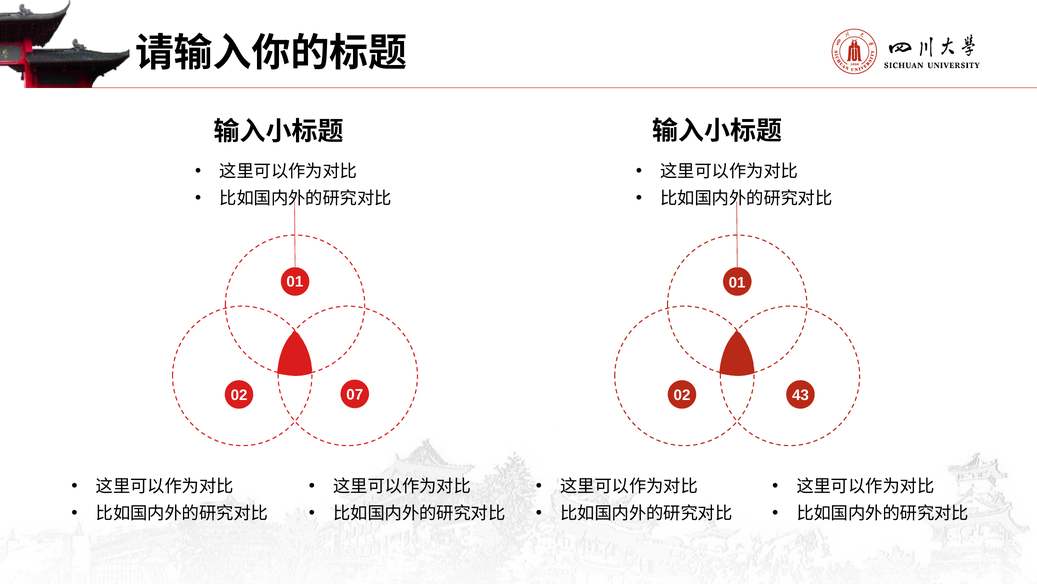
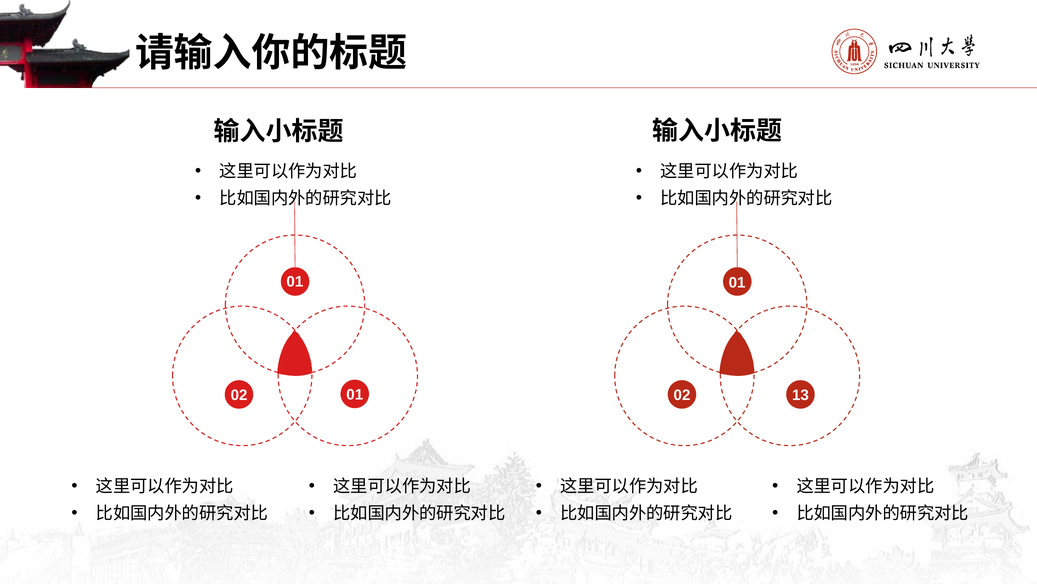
02 07: 07 -> 01 (355, 394)
43: 43 -> 13 (800, 395)
